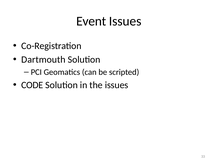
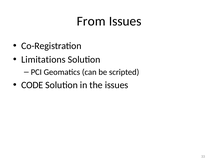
Event: Event -> From (91, 21)
Dartmouth: Dartmouth -> Limitations (43, 59)
